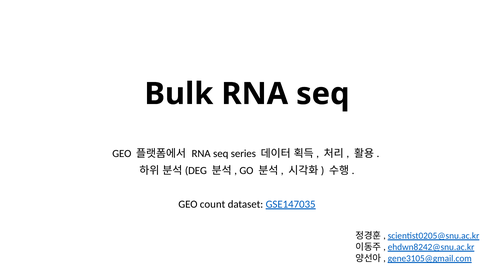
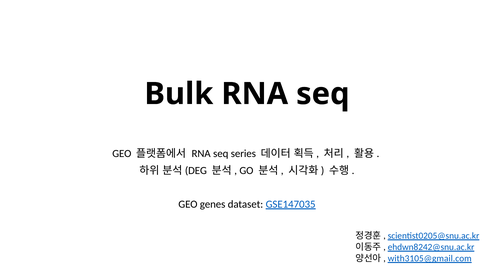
count: count -> genes (213, 204)
gene3105@gmail.com: gene3105@gmail.com -> with3105@gmail.com (430, 258)
